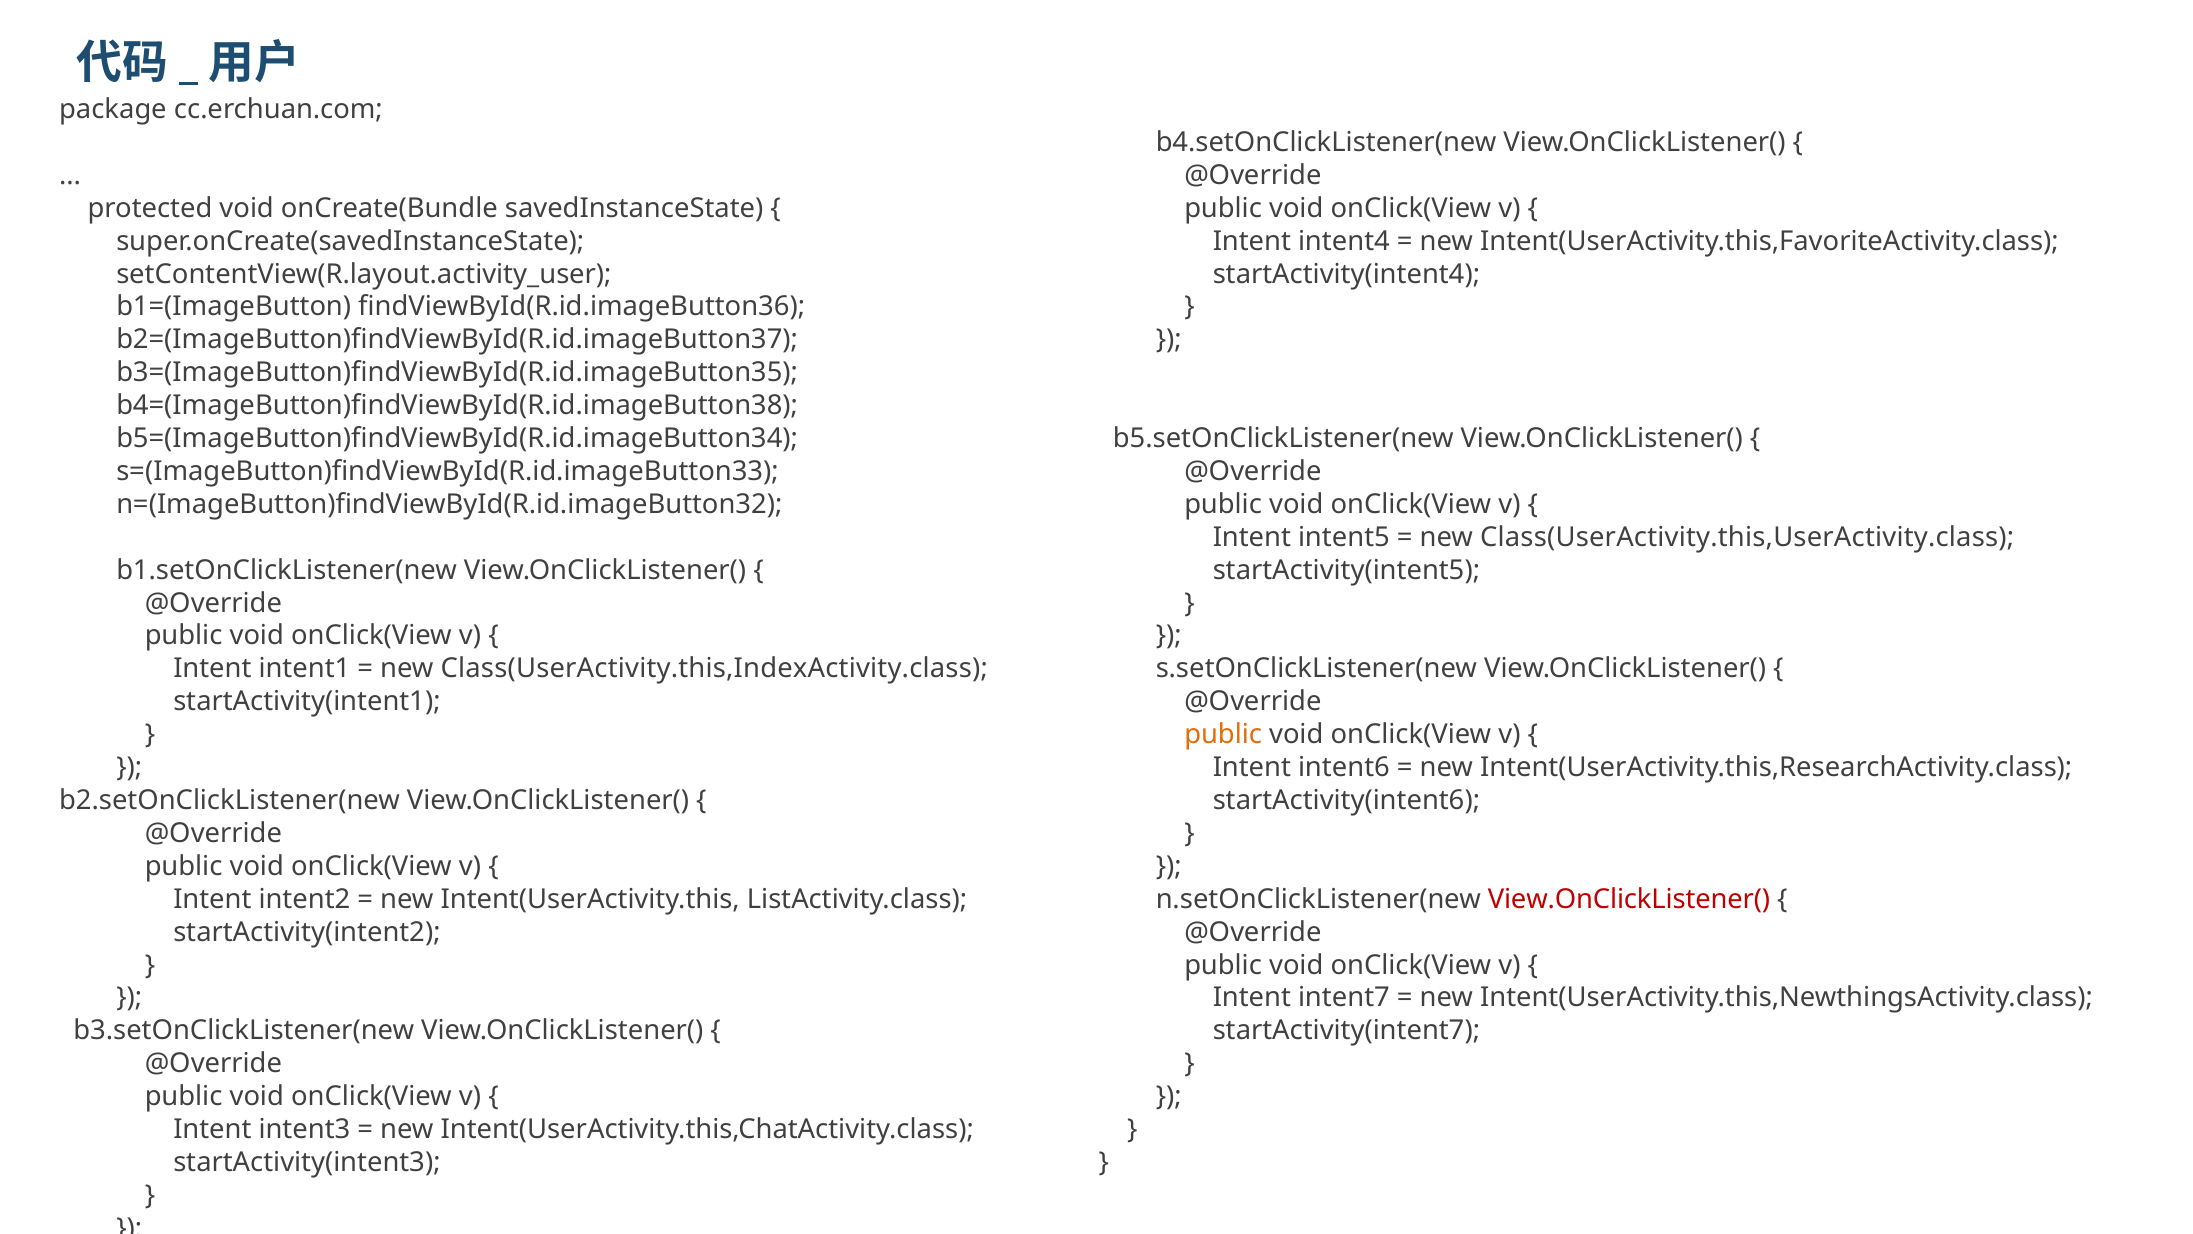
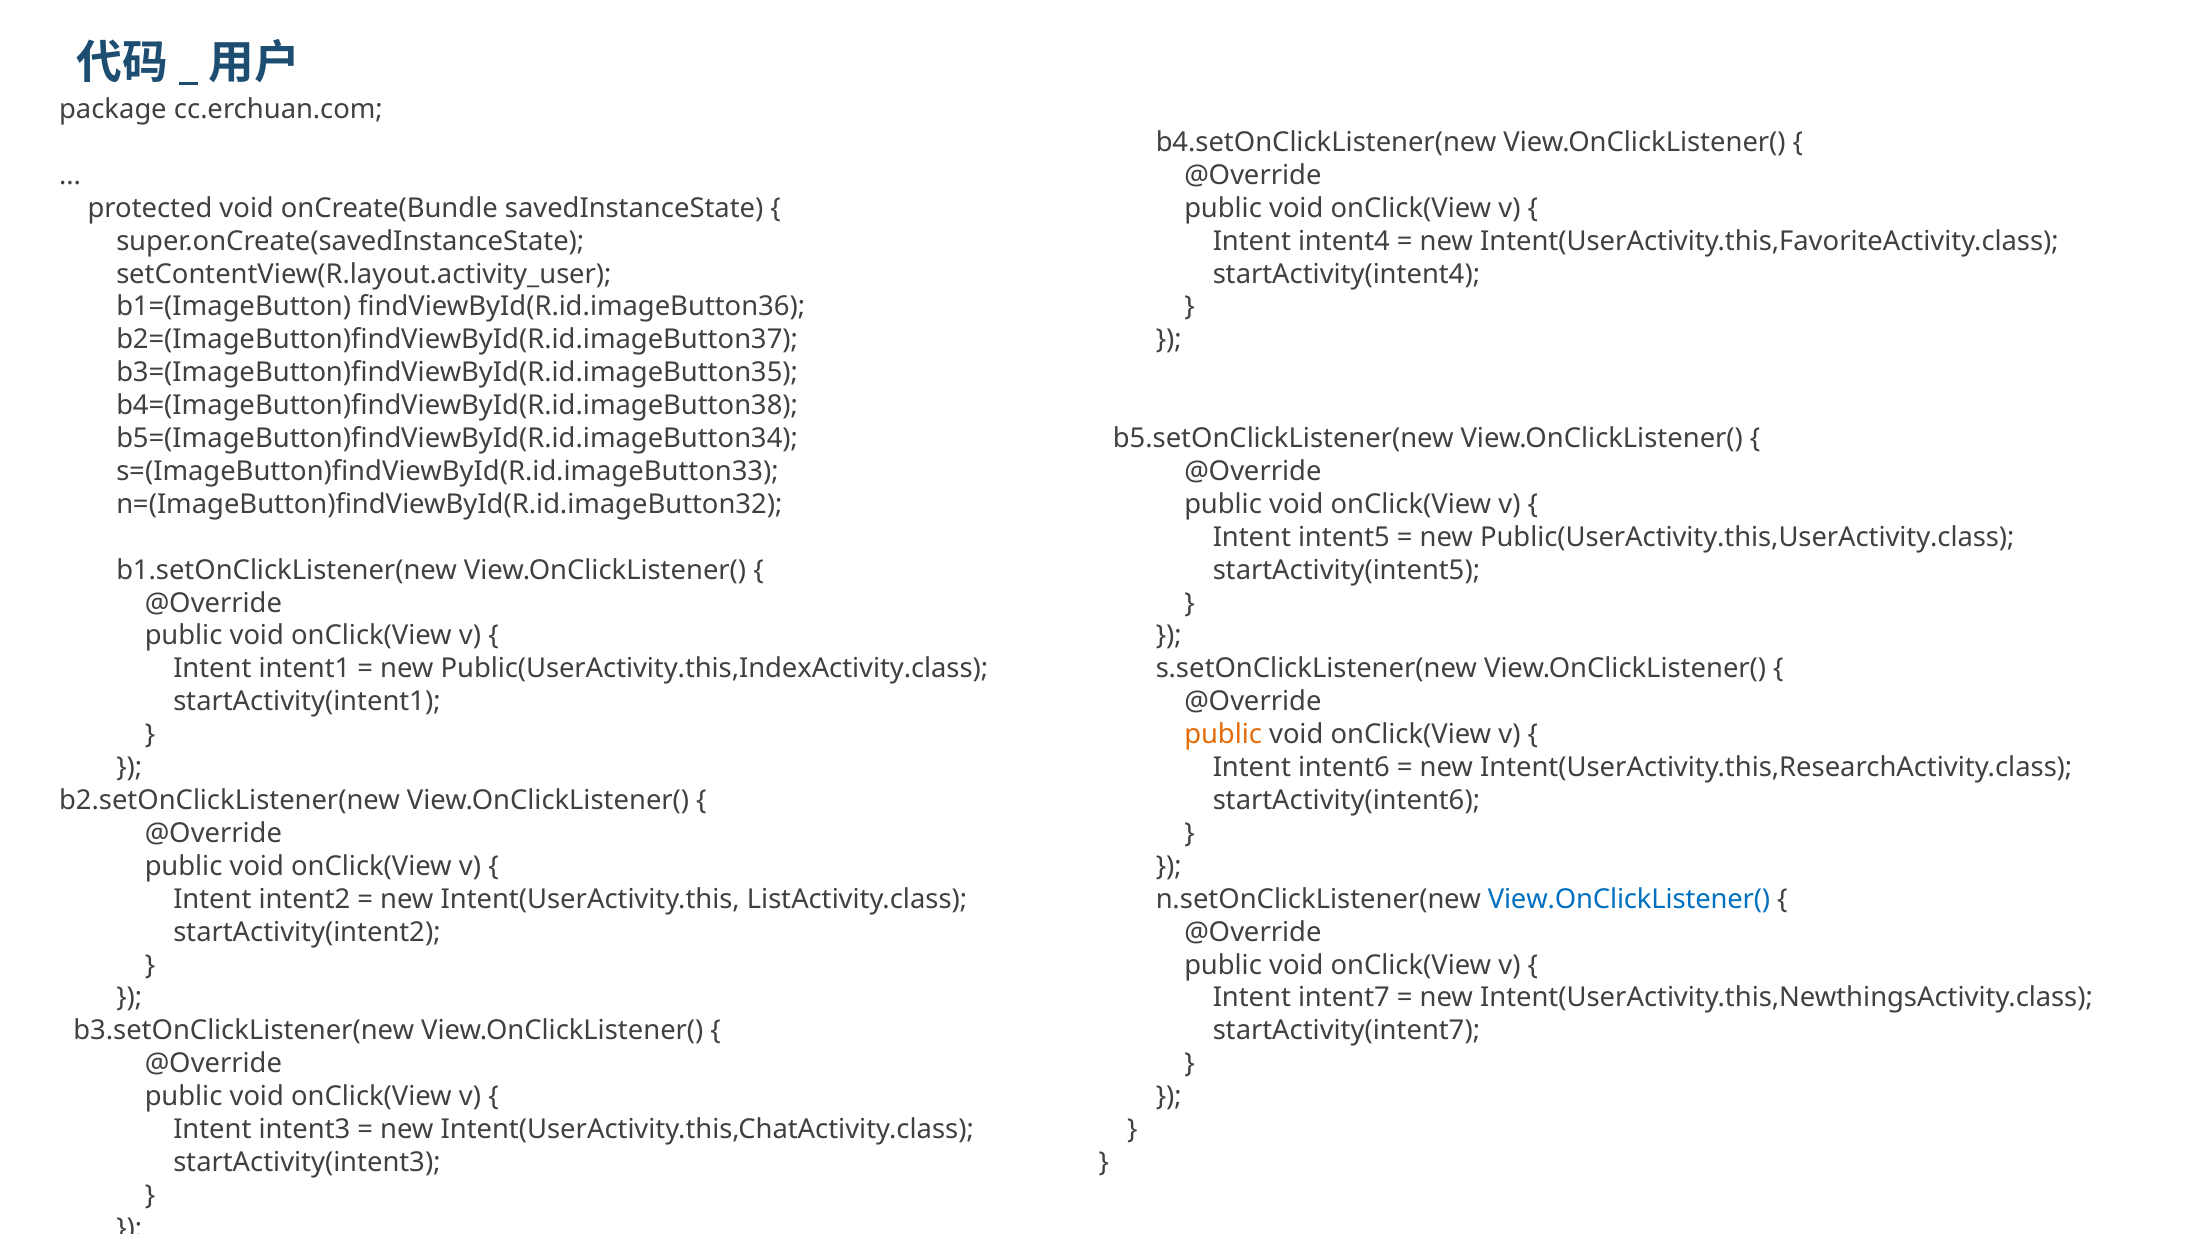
Class(UserActivity.this,UserActivity.class: Class(UserActivity.this,UserActivity.class -> Public(UserActivity.this,UserActivity.class (1747, 537)
Class(UserActivity.this,IndexActivity.class: Class(UserActivity.this,IndexActivity.class -> Public(UserActivity.this,IndexActivity.class (714, 669)
View.OnClickListener( colour: red -> blue (1629, 899)
